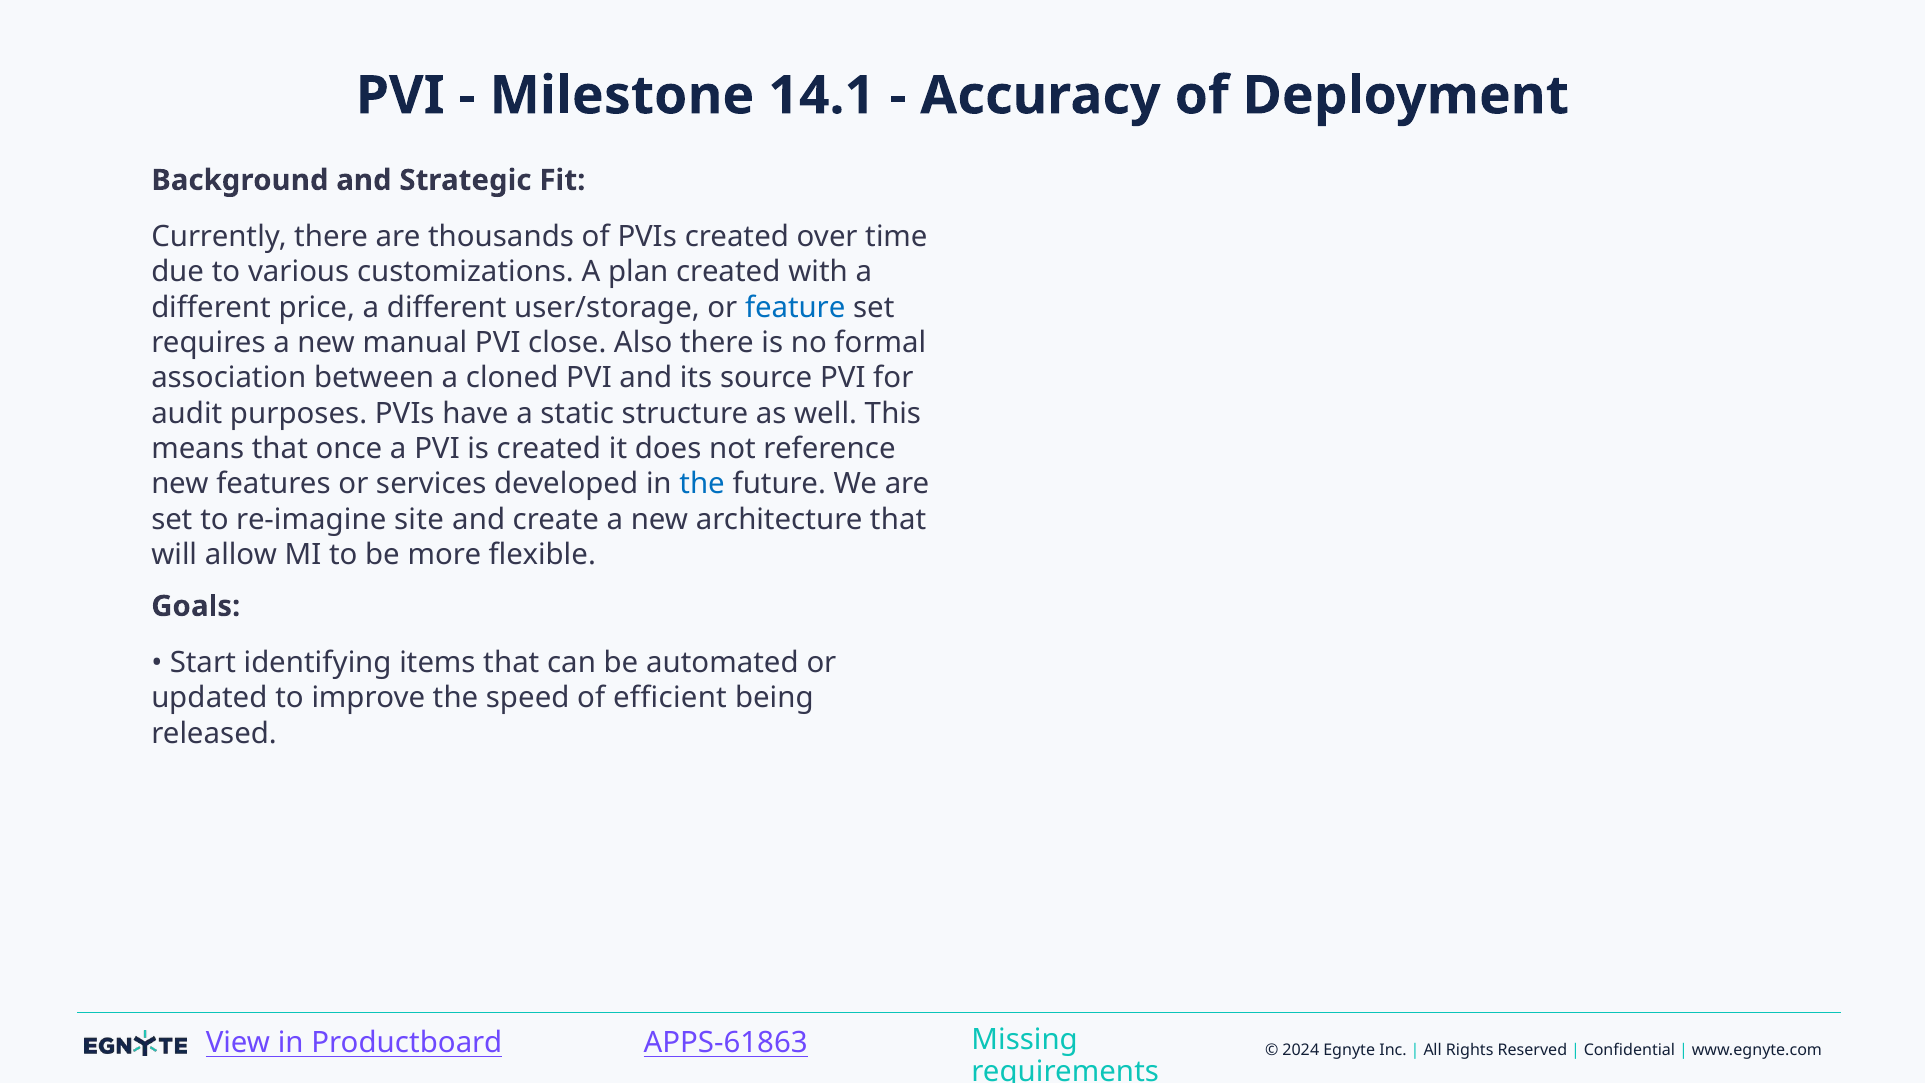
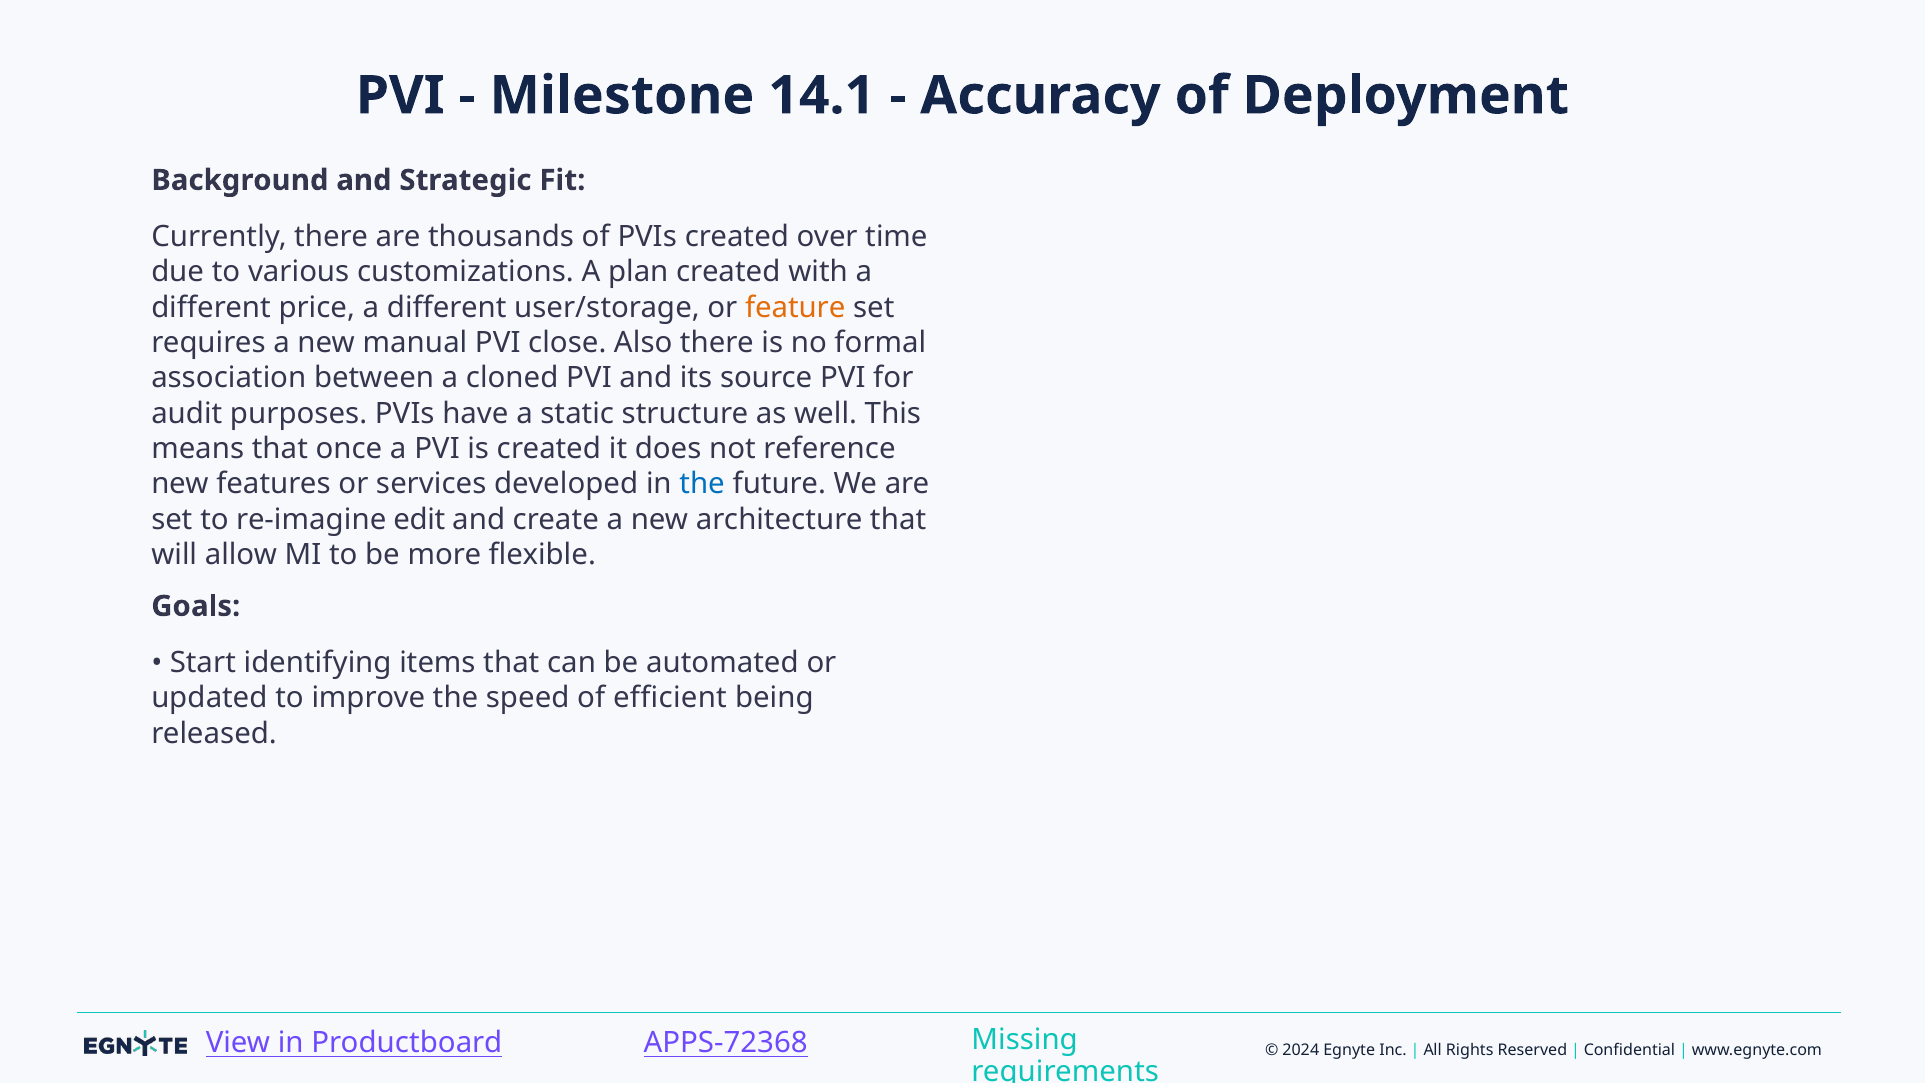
feature colour: blue -> orange (795, 308)
site: site -> edit (419, 519)
APPS-61863: APPS-61863 -> APPS-72368 (726, 1043)
